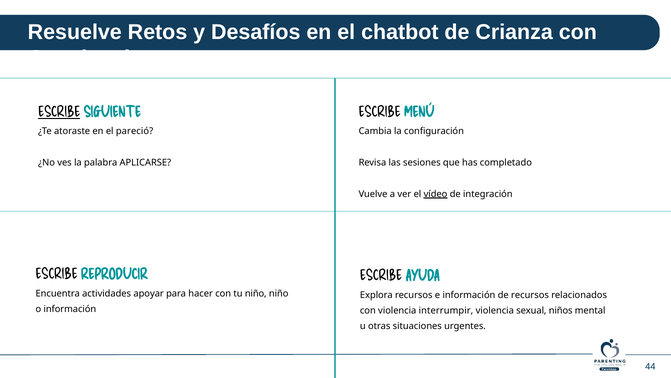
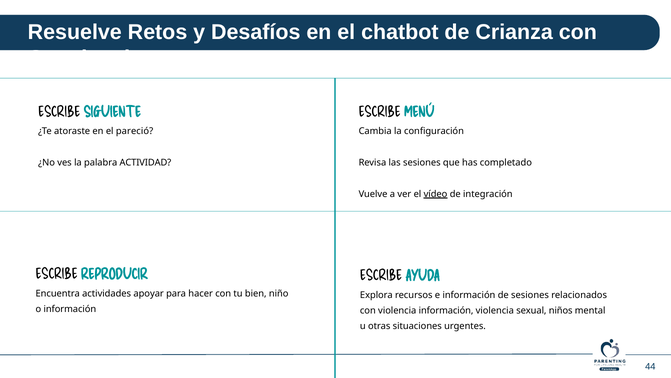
ESCRIBE underline: present -> none (59, 112)
APLICARSE: APLICARSE -> ACTIVIDAD (145, 162)
tu niño: niño -> bien (256, 293)
de recursos: recursos -> sesiones (530, 295)
violencia interrumpir: interrumpir -> información (446, 310)
